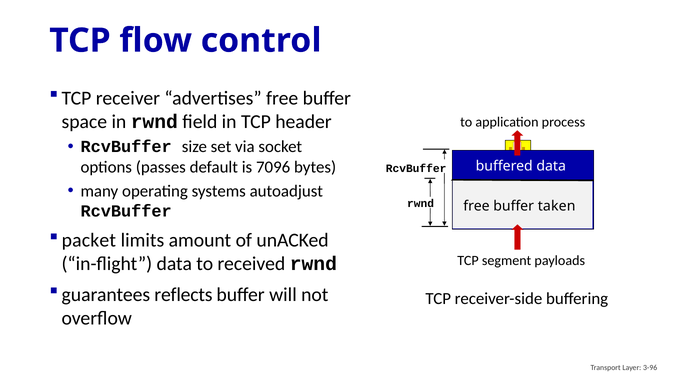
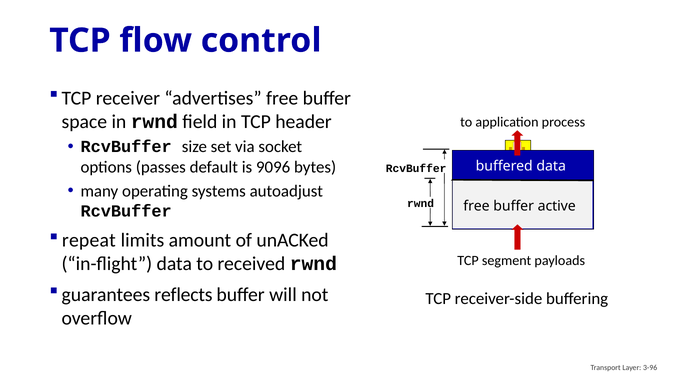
7096: 7096 -> 9096 (273, 167)
taken: taken -> active (557, 206)
packet: packet -> repeat (89, 240)
